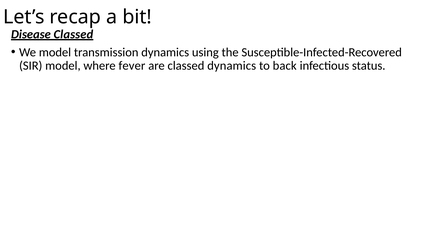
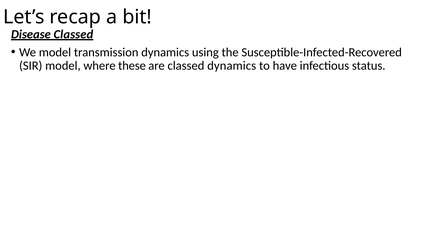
fever: fever -> these (132, 66)
to back: back -> have (285, 66)
